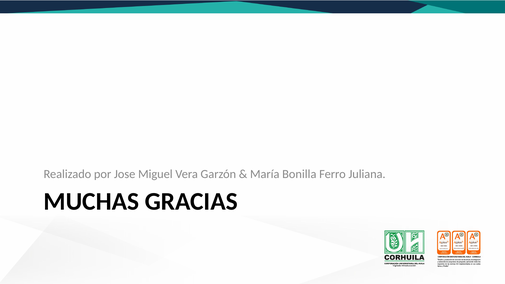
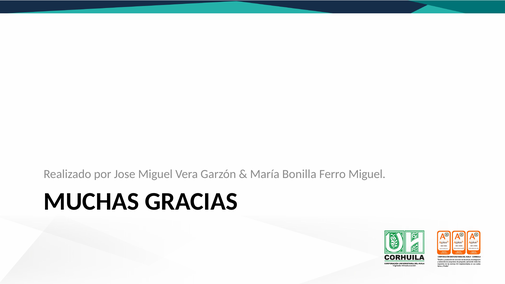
Ferro Juliana: Juliana -> Miguel (367, 174)
